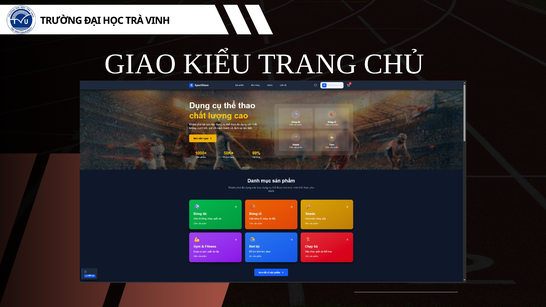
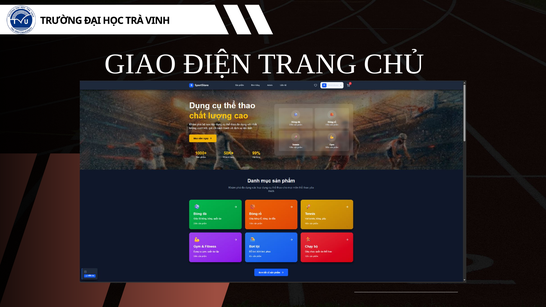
KIỂU: KIỂU -> ĐIỆN (217, 64)
